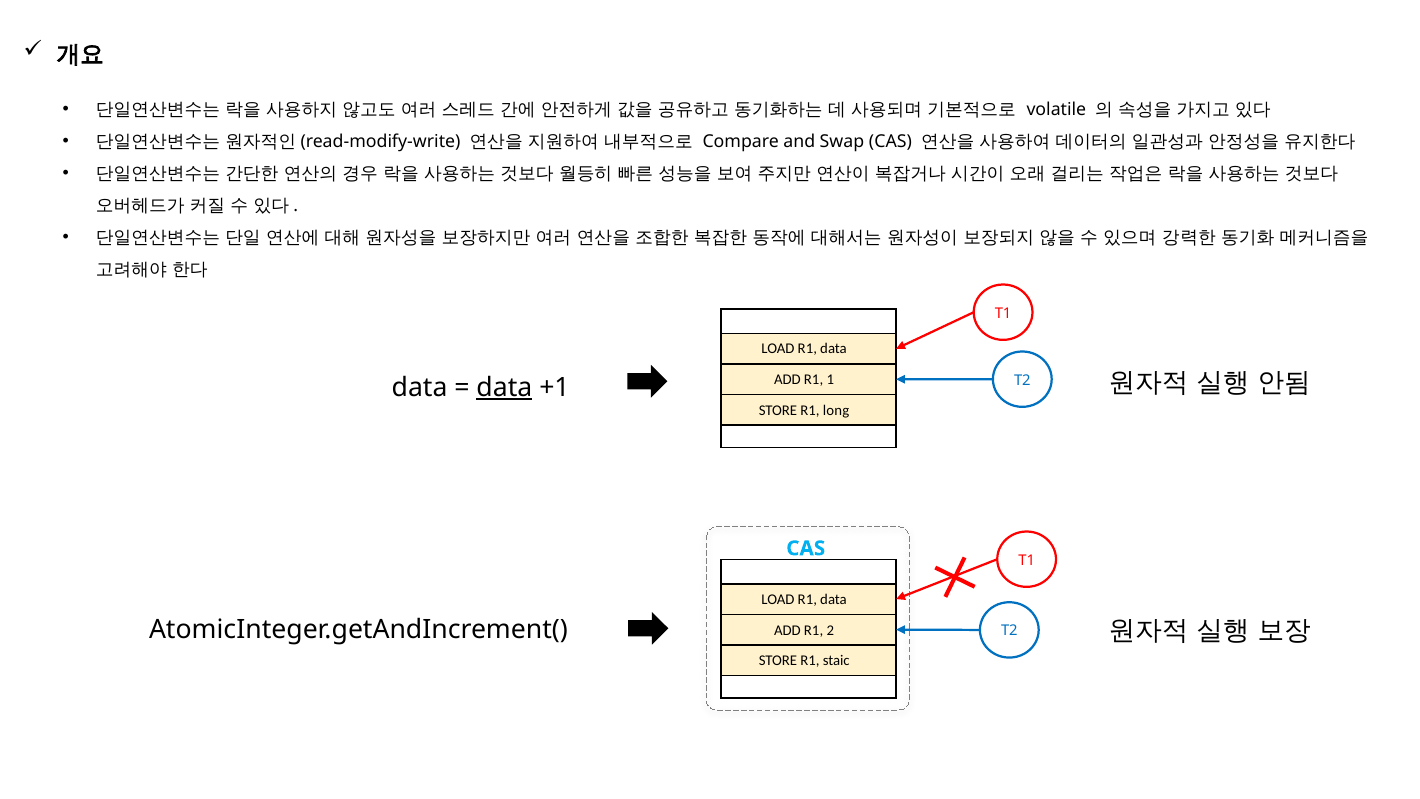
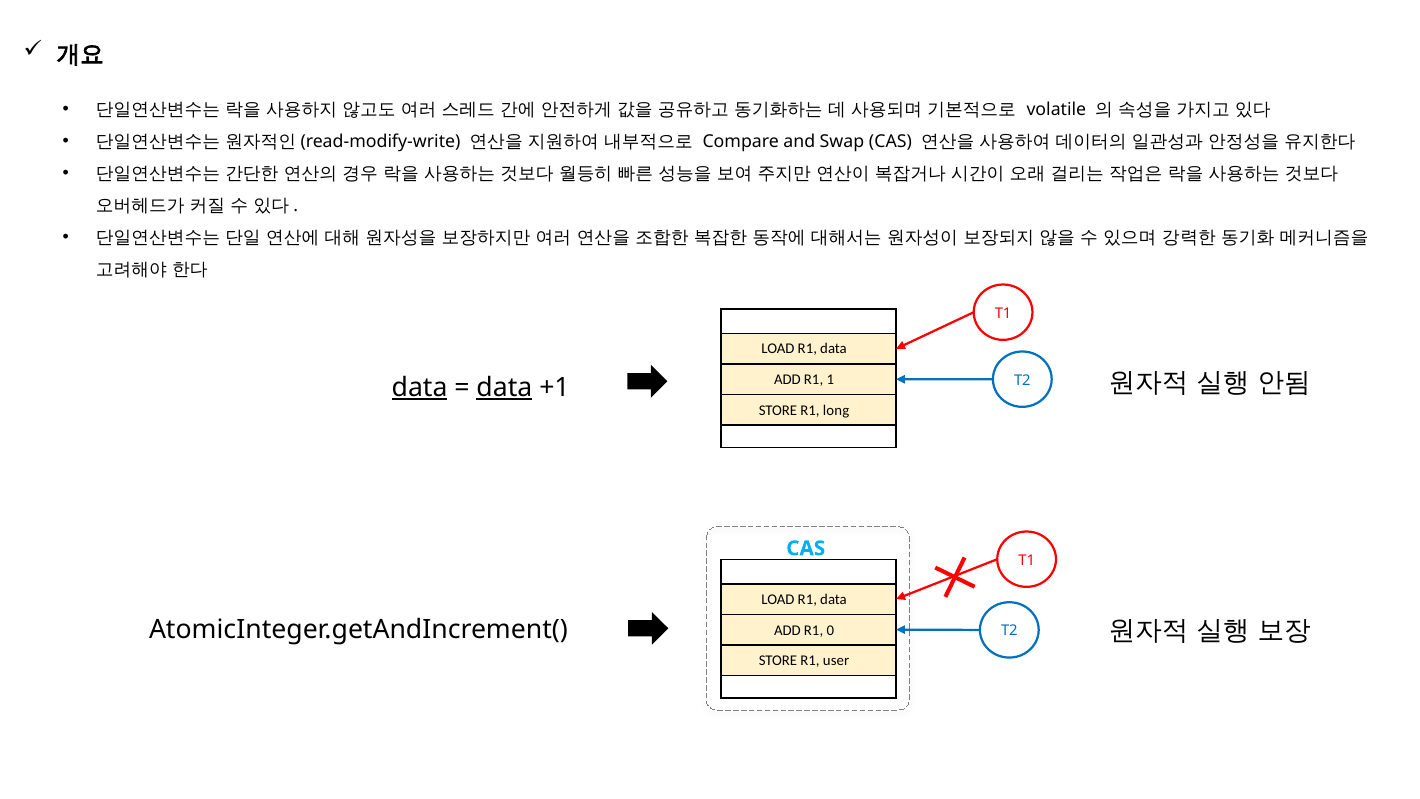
data underline: none -> present (420, 387)
2: 2 -> 0 (830, 630)
staic: staic -> user (836, 661)
